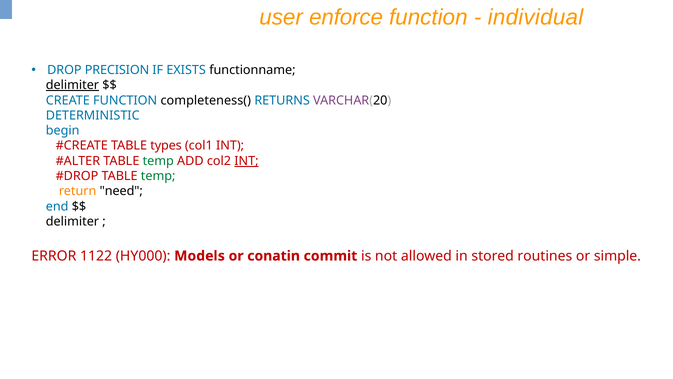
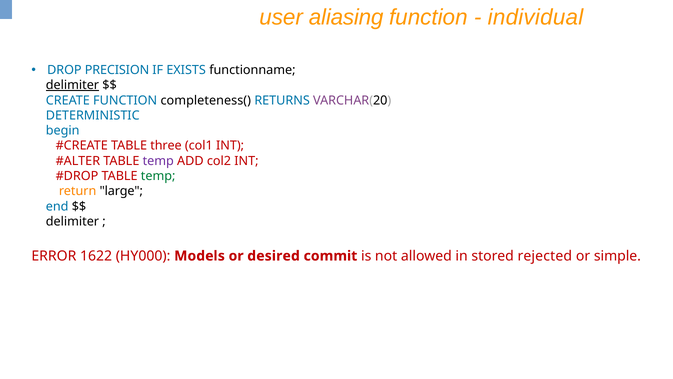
enforce: enforce -> aliasing (346, 18)
types: types -> three (166, 146)
temp colour: green -> purple (158, 161)
INT underline: present -> none (246, 161)
need: need -> large (121, 191)
1122: 1122 -> 1622 (96, 256)
conatin: conatin -> desired (274, 256)
routines: routines -> rejected (545, 256)
